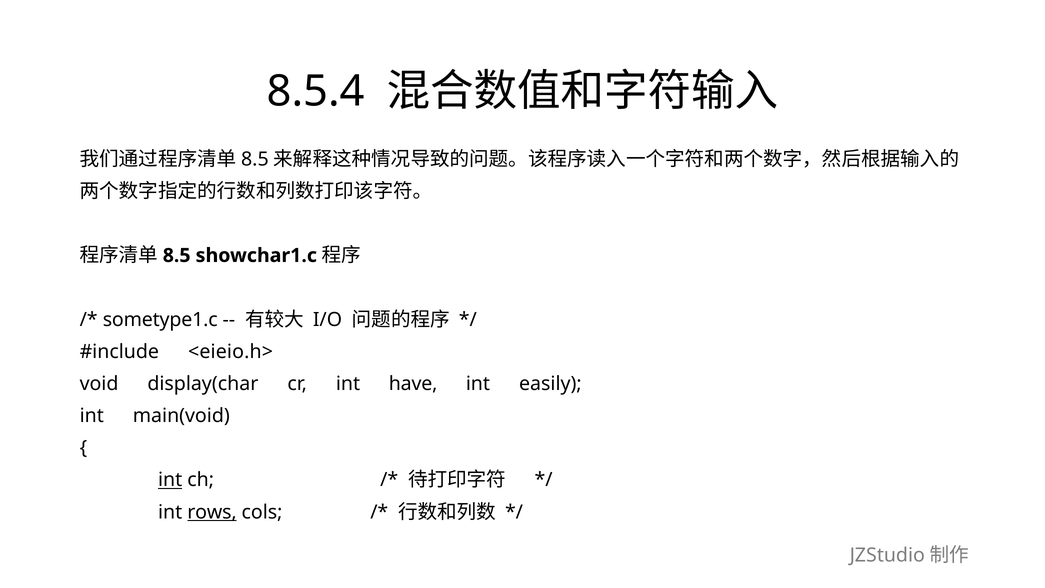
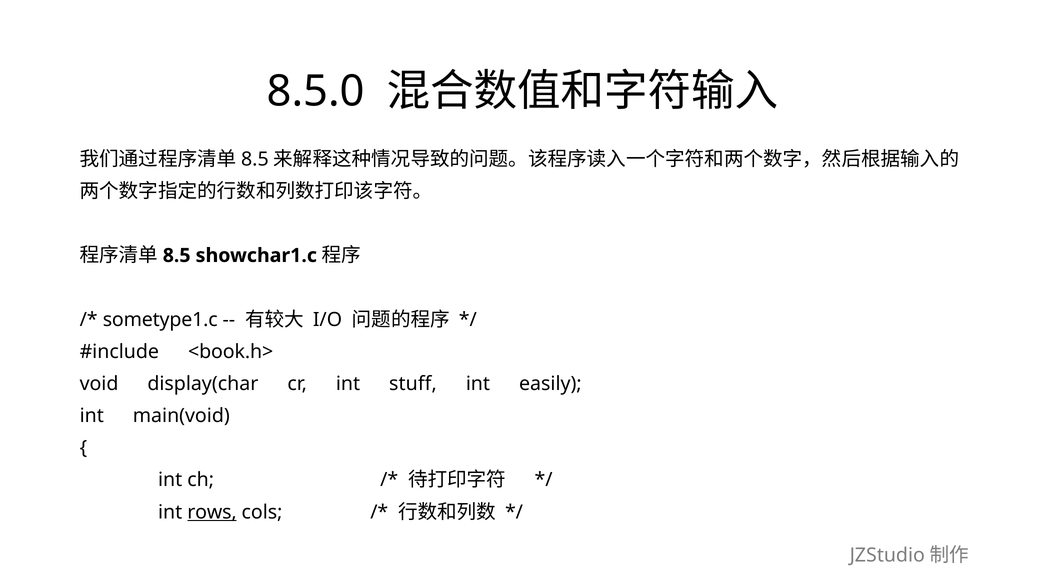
8.5.4: 8.5.4 -> 8.5.0 (316, 91)
<eieio.h>: <eieio.h> -> <book.h> (231, 352)
have: have -> stuff (413, 384)
int underline: present -> none (170, 480)
